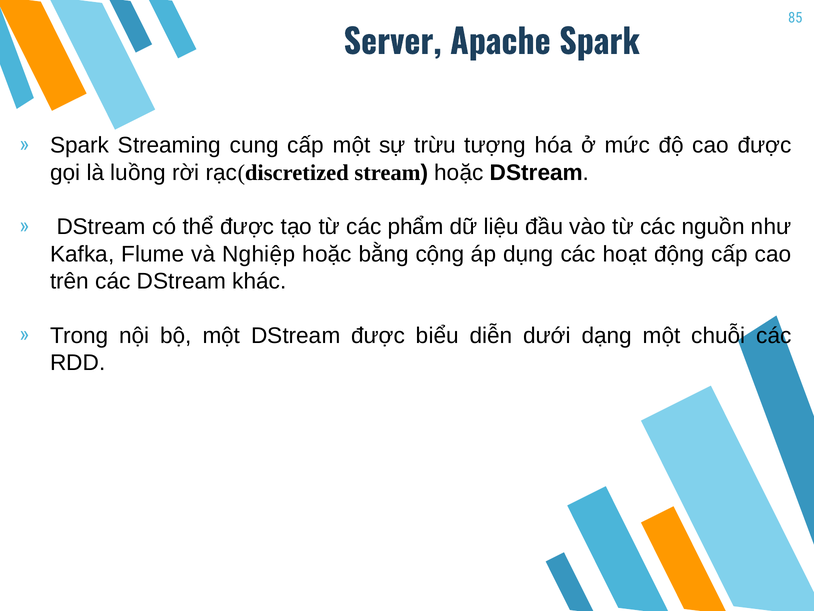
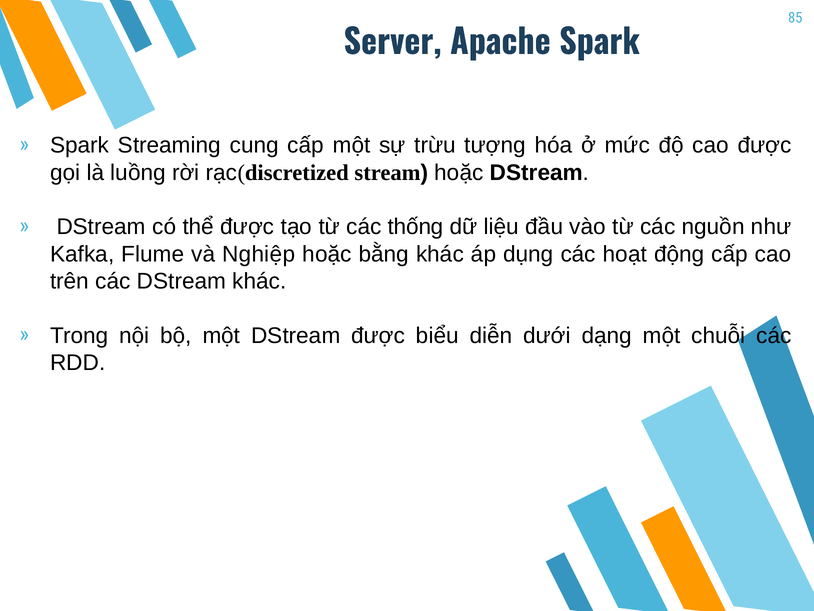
phẩm: phẩm -> thống (416, 227)
bằng cộng: cộng -> khác (440, 254)
